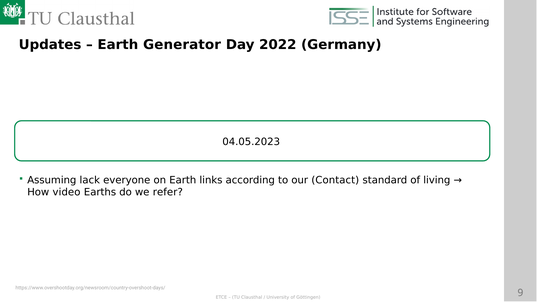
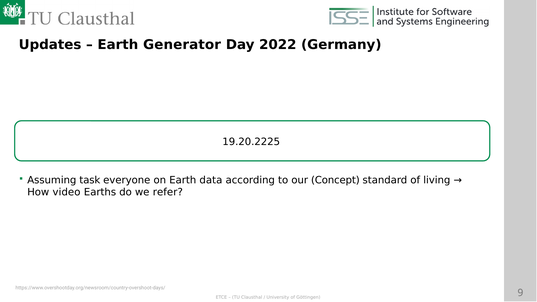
04.05.2023: 04.05.2023 -> 19.20.2225 (251, 142)
lack: lack -> task (90, 180)
links: links -> data (211, 180)
Contact: Contact -> Concept (335, 180)
